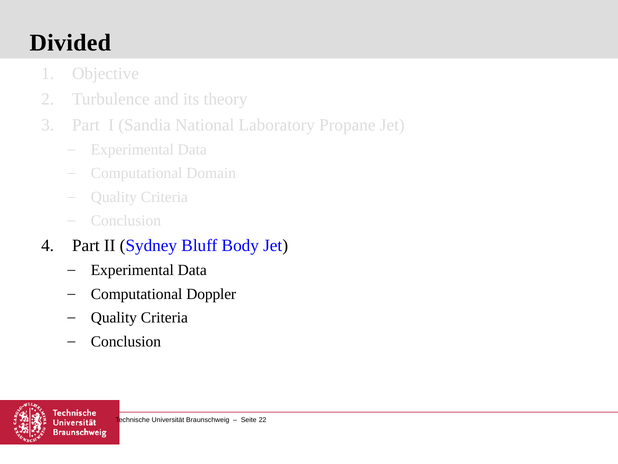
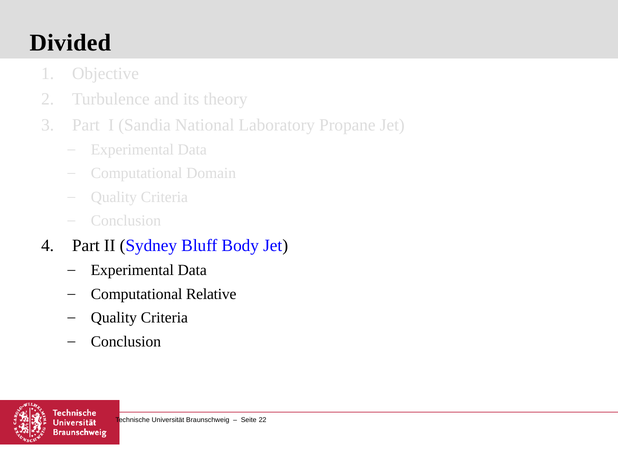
Doppler: Doppler -> Relative (211, 294)
